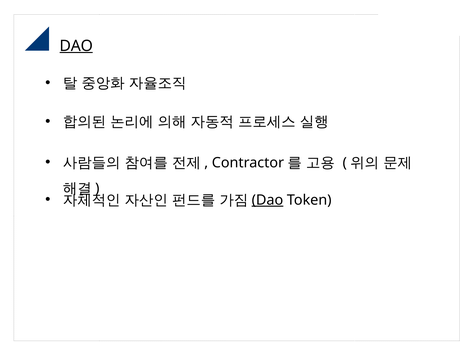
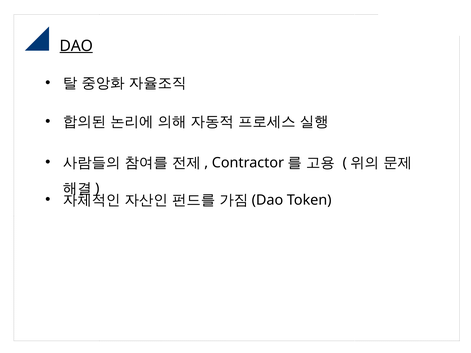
Dao underline: present -> none (267, 200)
